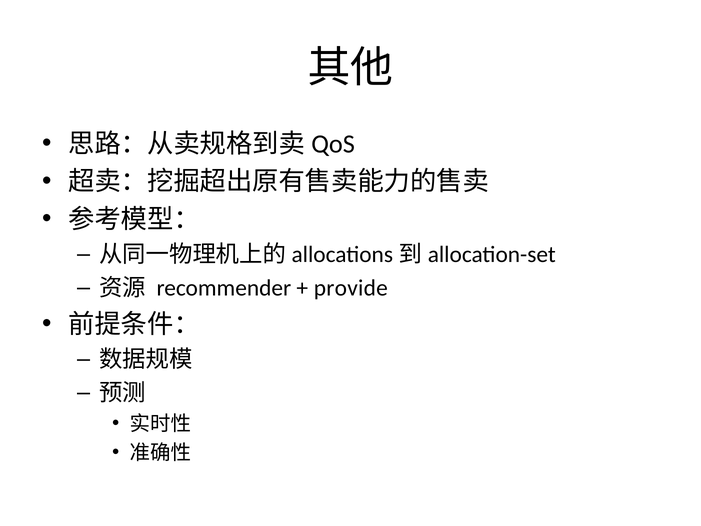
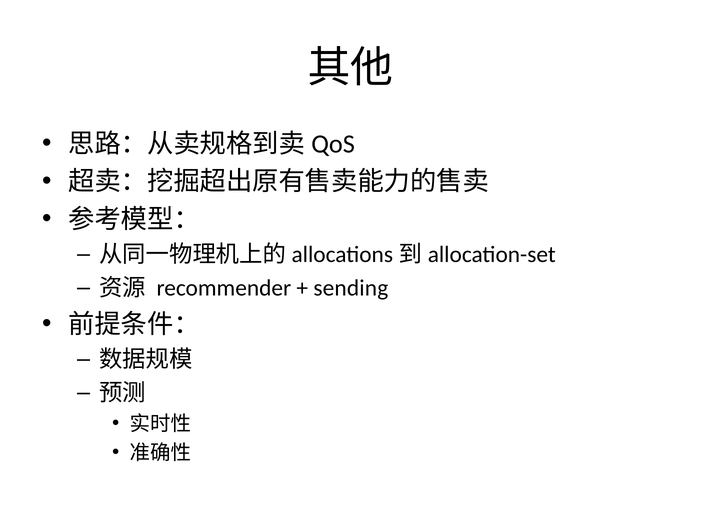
provide: provide -> sending (351, 288)
